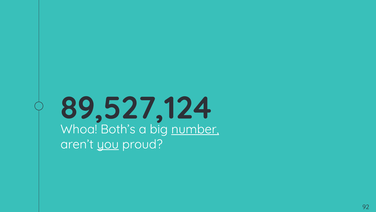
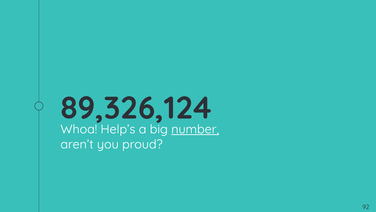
89,527,124: 89,527,124 -> 89,326,124 (136, 108)
Both’s: Both’s -> Help’s (118, 129)
you underline: present -> none (108, 144)
